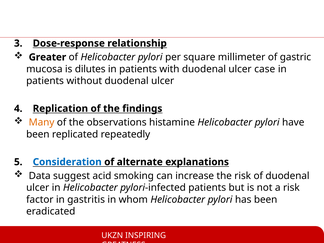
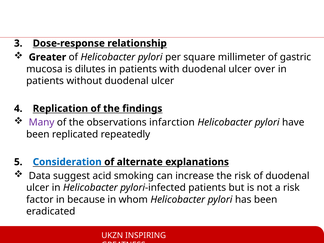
case: case -> over (265, 69)
Many colour: orange -> purple (42, 122)
histamine: histamine -> infarction (172, 122)
gastritis: gastritis -> because (86, 200)
